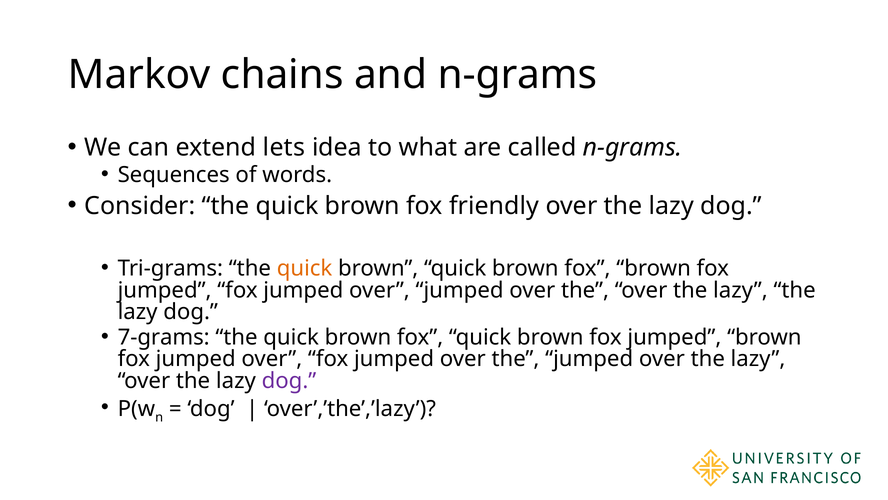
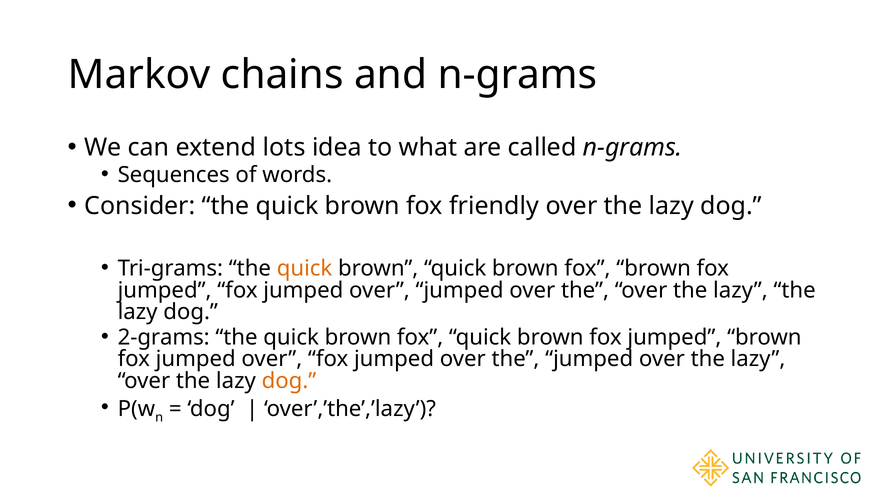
lets: lets -> lots (284, 147)
7-grams: 7-grams -> 2-grams (164, 337)
dog colour: purple -> orange (289, 380)
